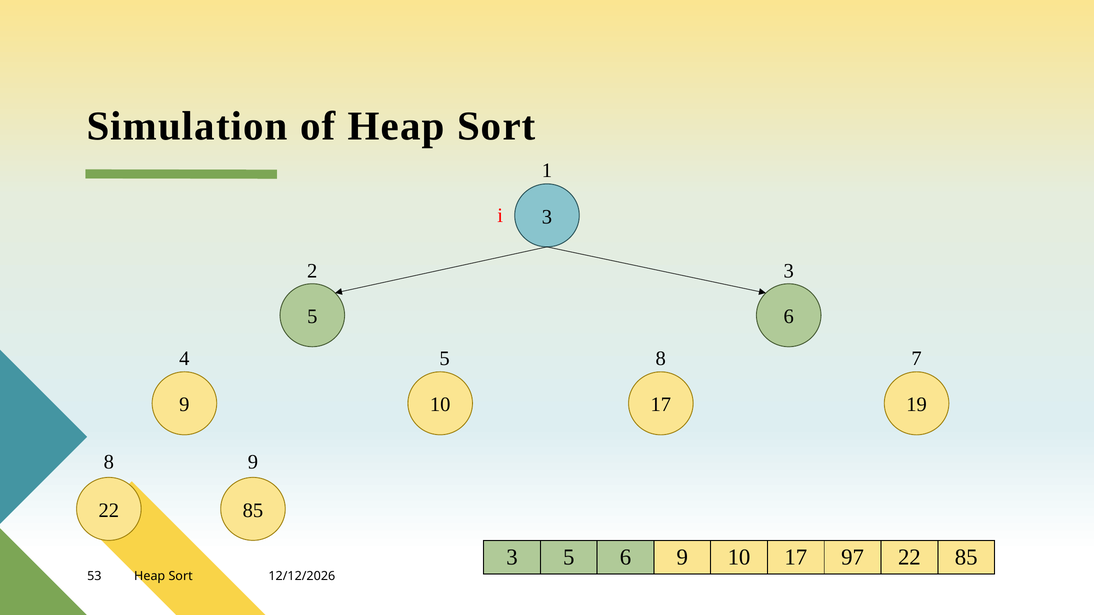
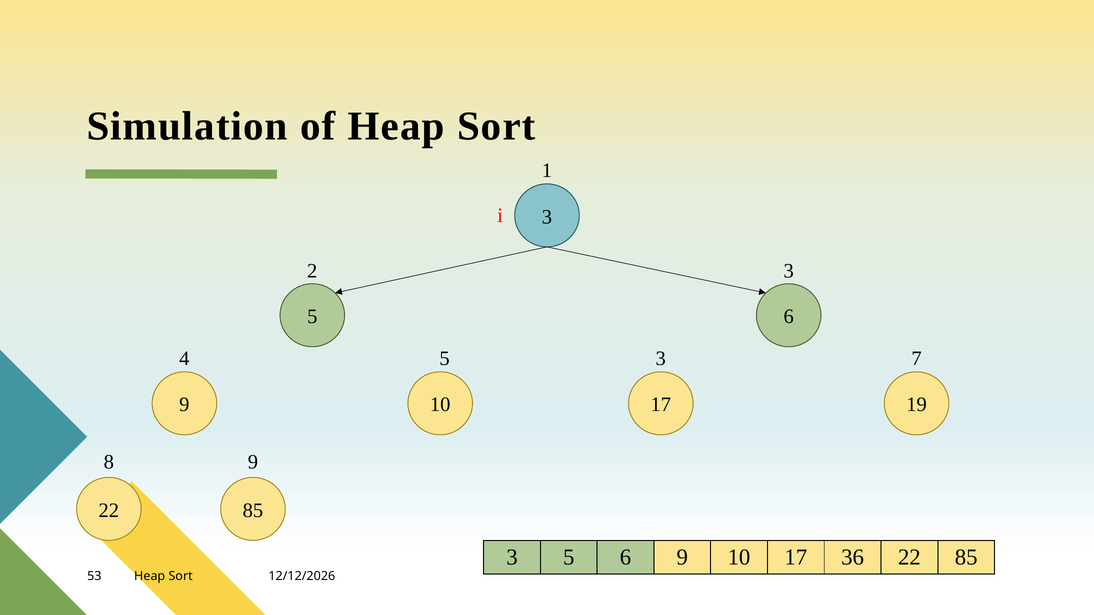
5 8: 8 -> 3 (661, 359)
97: 97 -> 36 (853, 558)
